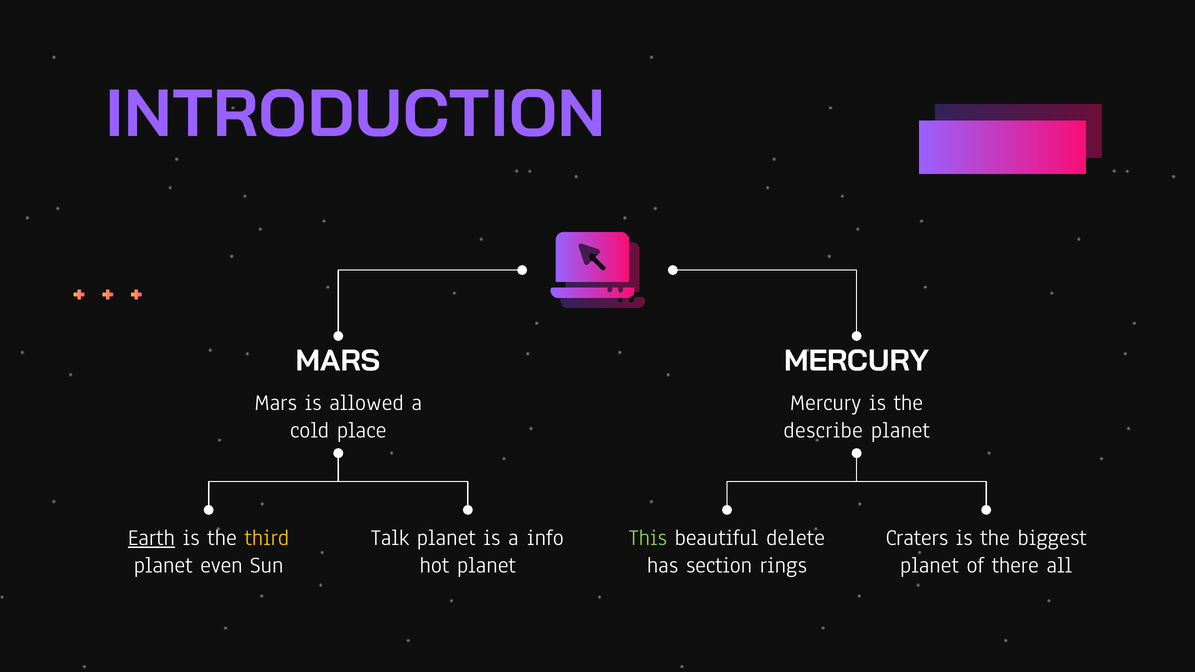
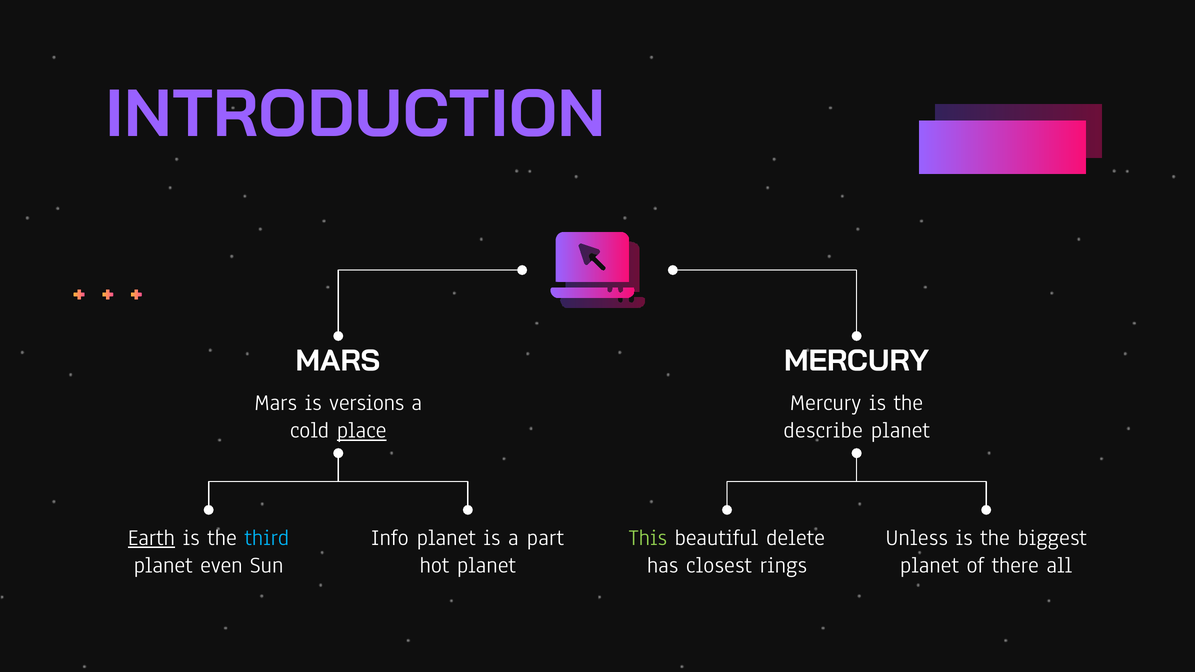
allowed: allowed -> versions (367, 403)
place underline: none -> present (362, 430)
third colour: yellow -> light blue (267, 538)
Talk: Talk -> Info (390, 538)
info: info -> part (545, 538)
Craters: Craters -> Unless (917, 538)
section: section -> closest (719, 565)
